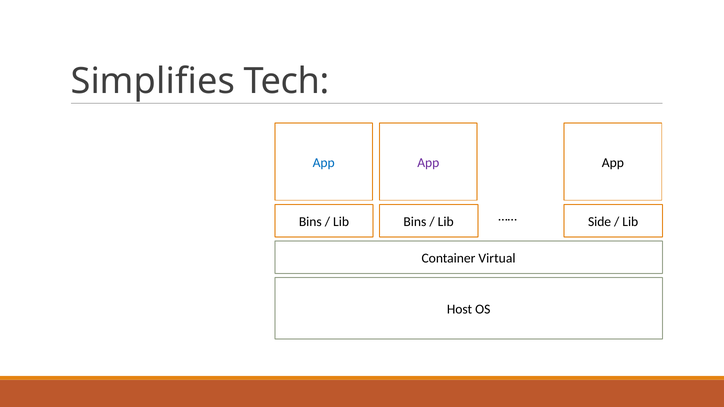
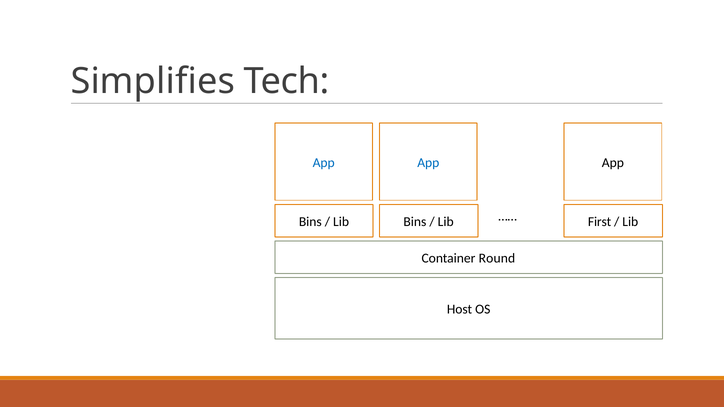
App colour: purple -> blue (428, 163)
Side: Side -> First (600, 222)
Virtual: Virtual -> Round (497, 258)
